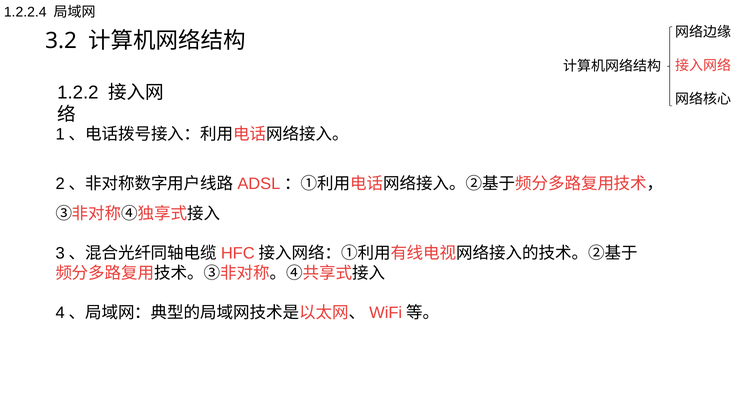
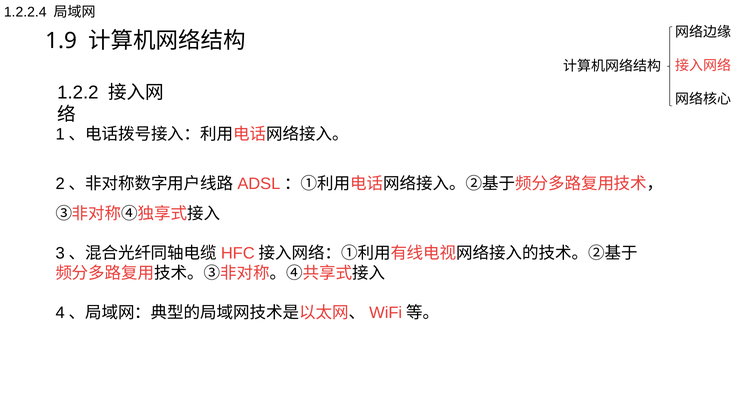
3.2: 3.2 -> 1.9 (61, 41)
